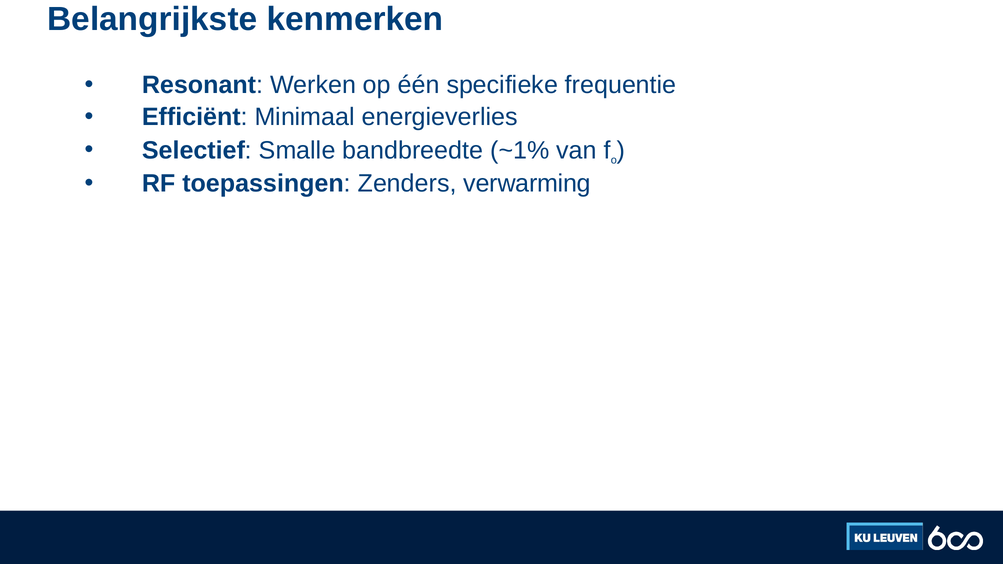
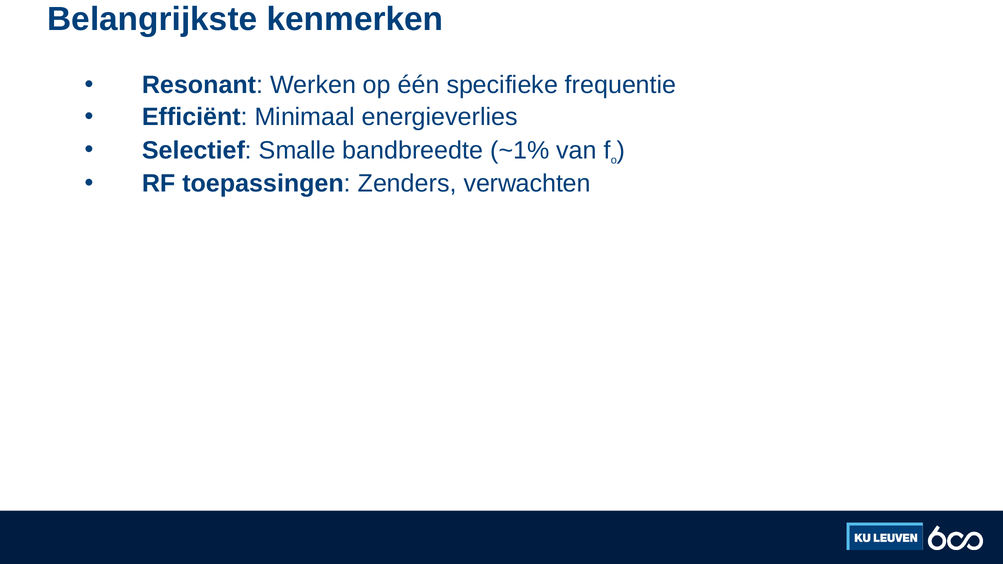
verwarming: verwarming -> verwachten (527, 183)
